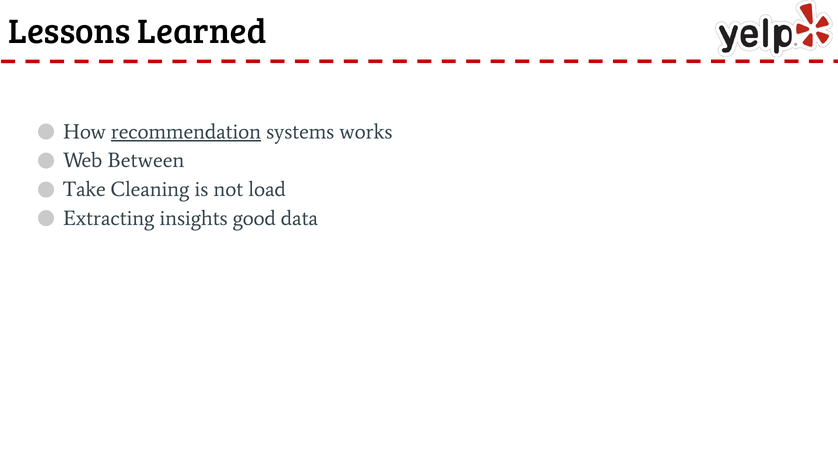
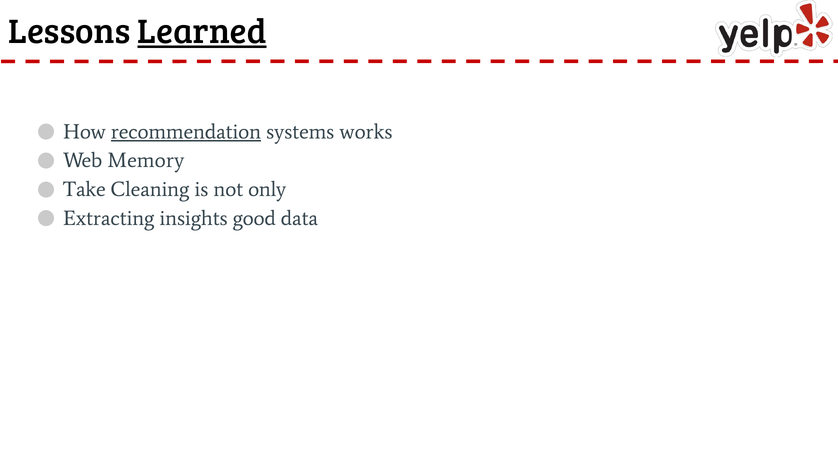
Learned underline: none -> present (202, 32)
Between: Between -> Memory (146, 161)
load: load -> only (267, 190)
